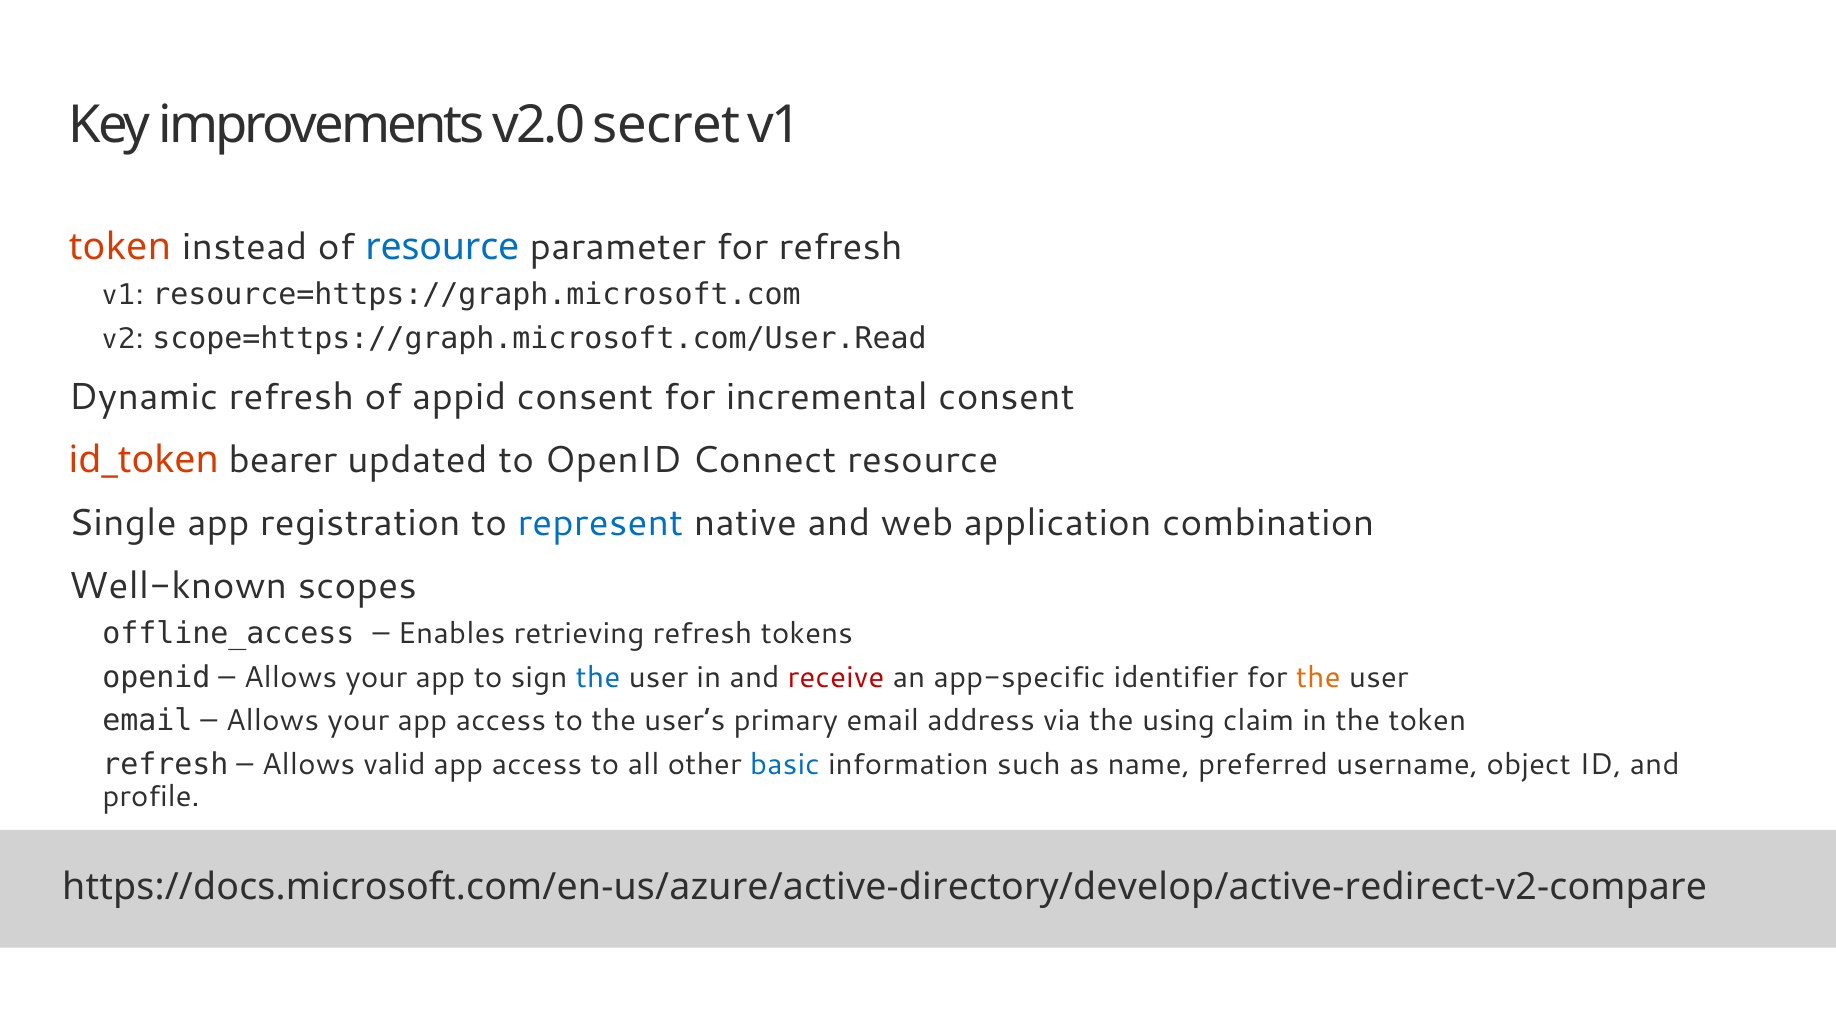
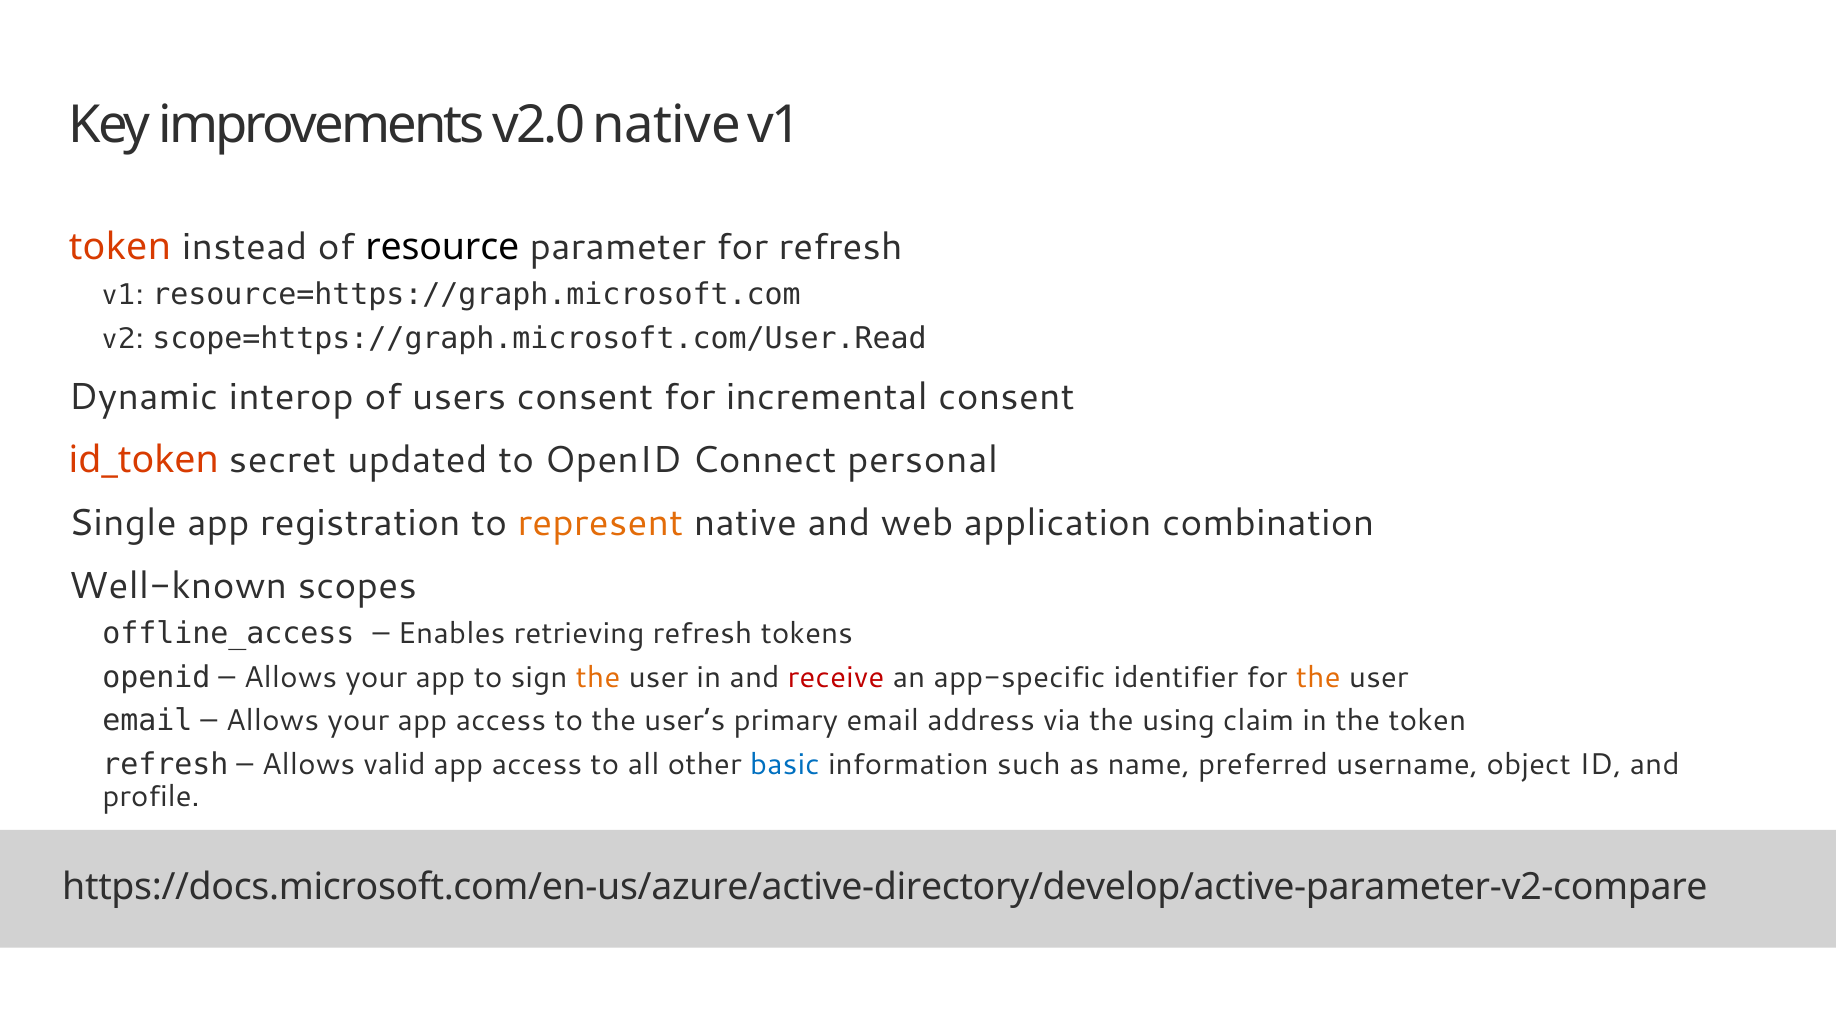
v2.0 secret: secret -> native (667, 126)
resource colour: blue -> black (442, 247)
Dynamic refresh: refresh -> interop (291, 397)
appid: appid -> users (459, 397)
bearer: bearer -> secret (283, 460)
Connect resource: resource -> personal (923, 460)
represent colour: blue -> orange (600, 523)
the colour: blue -> orange (598, 678)
https://docs.microsoft.com/en-us/azure/active-directory/develop/active-redirect-v2-compare: https://docs.microsoft.com/en-us/azure/active-directory/develop/active-redirect-v2-compare -> https://docs.microsoft.com/en-us/azure/active-directory/develop/active-parameter-v2-compare (885, 888)
